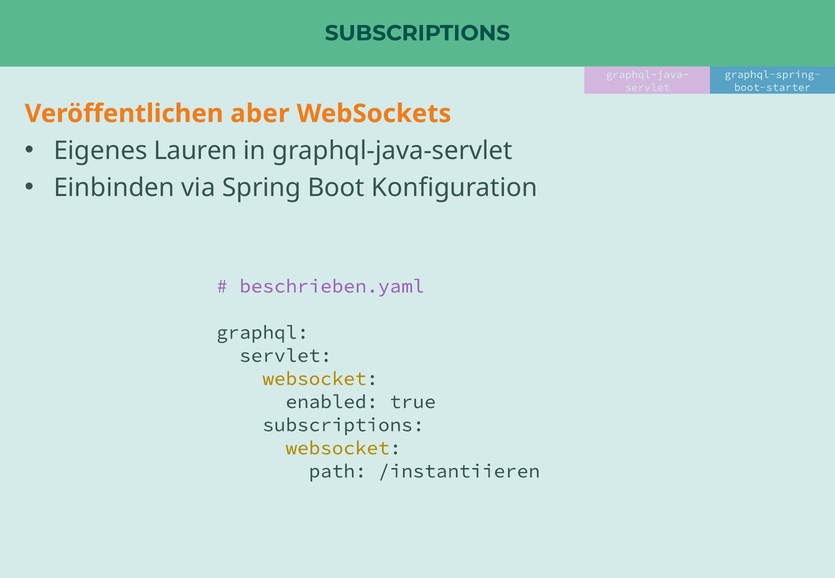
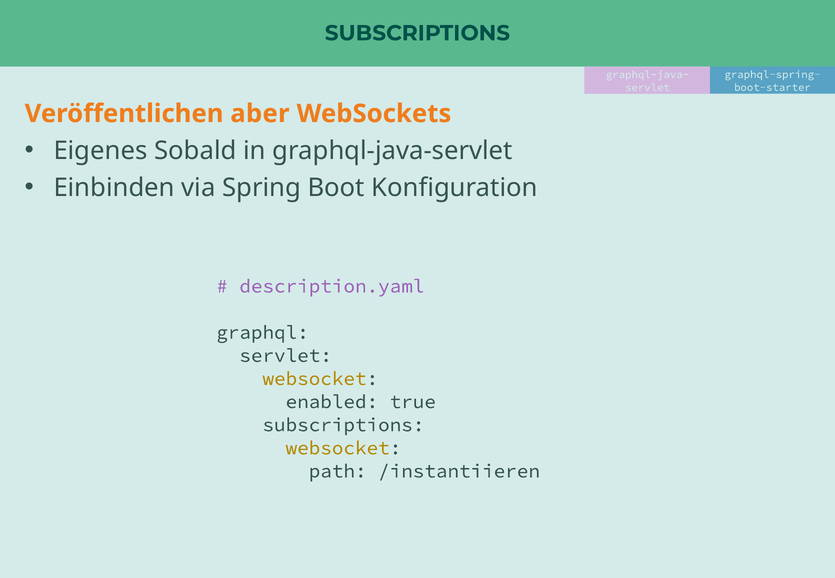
Lauren: Lauren -> Sobald (195, 151)
beschrieben.yaml: beschrieben.yaml -> description.yaml (332, 286)
